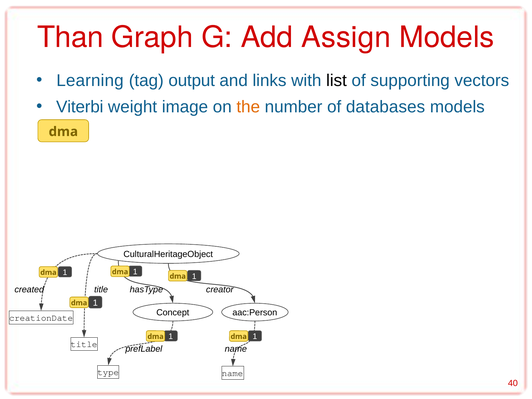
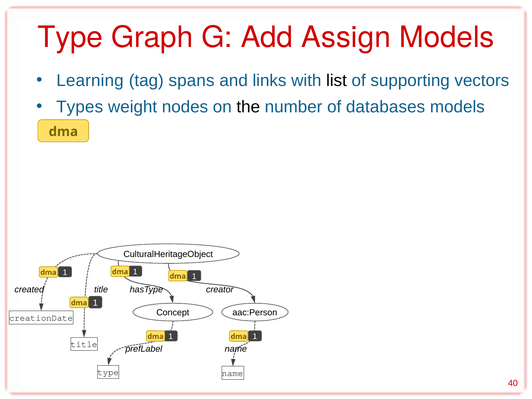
Than: Than -> Type (70, 38)
output: output -> spans (192, 81)
Viterbi: Viterbi -> Types (80, 107)
image: image -> nodes (185, 107)
the colour: orange -> black (248, 107)
